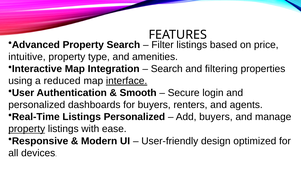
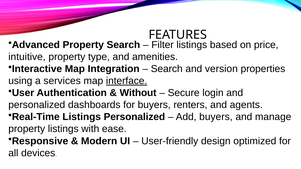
filtering: filtering -> version (221, 69)
reduced: reduced -> services (62, 81)
Smooth: Smooth -> Without (138, 93)
property underline: present -> none (27, 129)
